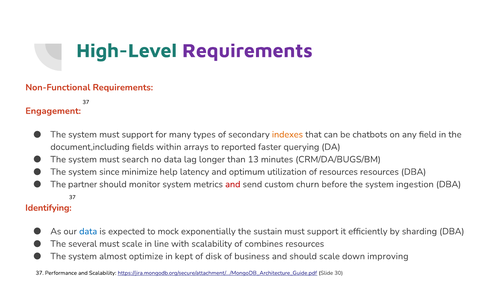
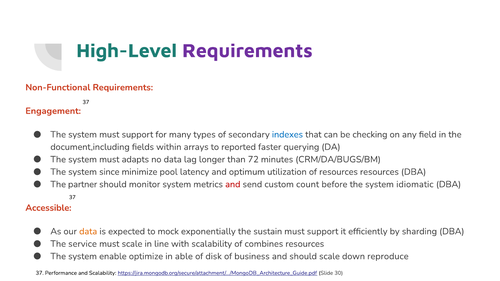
indexes colour: orange -> blue (287, 135)
chatbots: chatbots -> checking (370, 135)
search: search -> adapts (135, 160)
13: 13 -> 72 (253, 160)
help: help -> pool (169, 172)
churn: churn -> count (308, 184)
ingestion: ingestion -> idiomatic (415, 184)
Identifying: Identifying -> Accessible (48, 208)
data colour: blue -> orange (88, 232)
several: several -> service (83, 244)
almost: almost -> enable (113, 256)
kept: kept -> able (184, 256)
improving: improving -> reproduce (388, 256)
